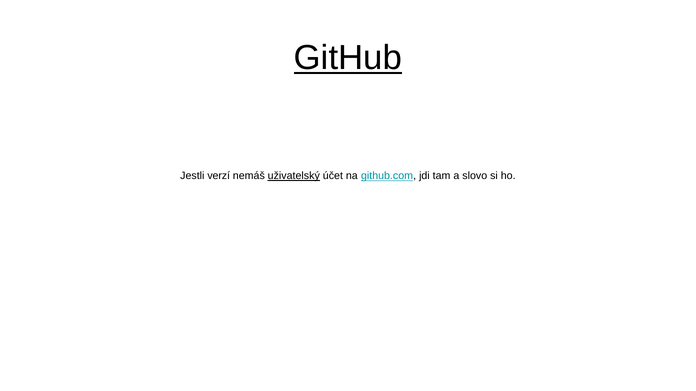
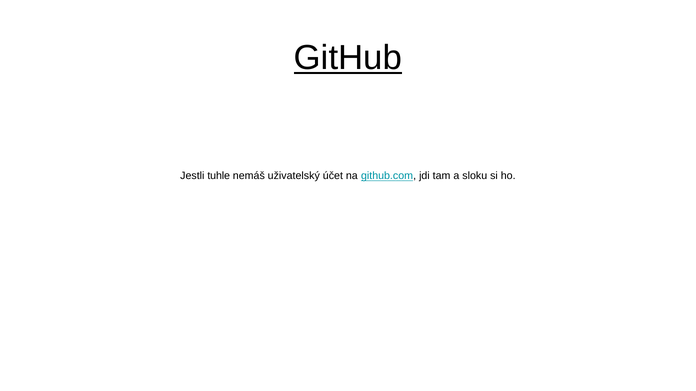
verzí: verzí -> tuhle (219, 176)
uživatelský underline: present -> none (294, 176)
slovo: slovo -> sloku (475, 176)
